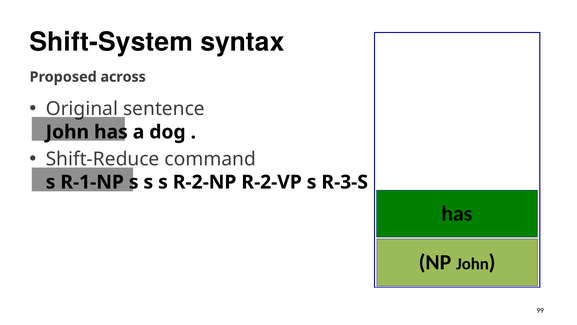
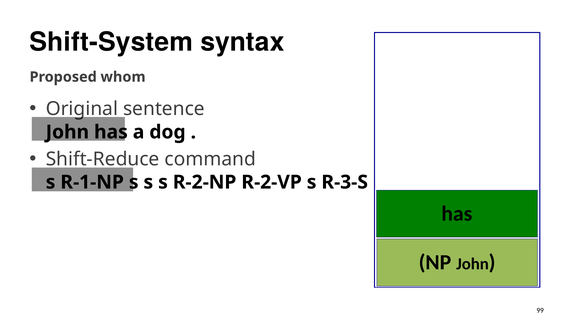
across: across -> whom (123, 77)
